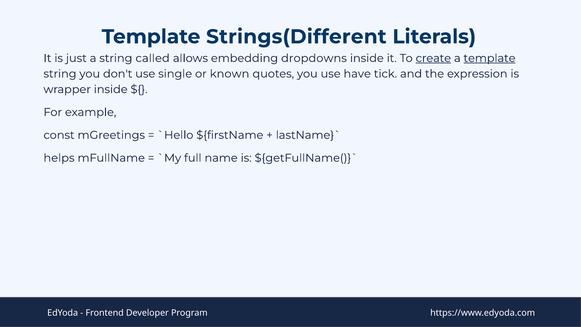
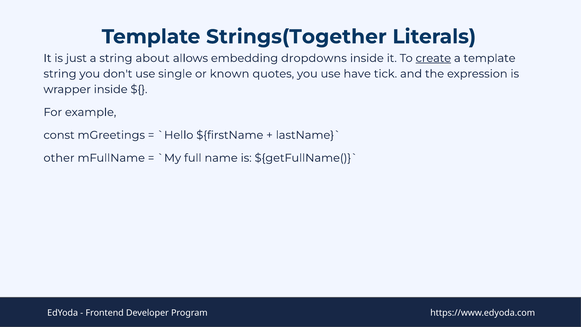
Strings(Different: Strings(Different -> Strings(Together (296, 37)
called: called -> about (153, 58)
template underline: present -> none (490, 58)
helps: helps -> other (59, 158)
